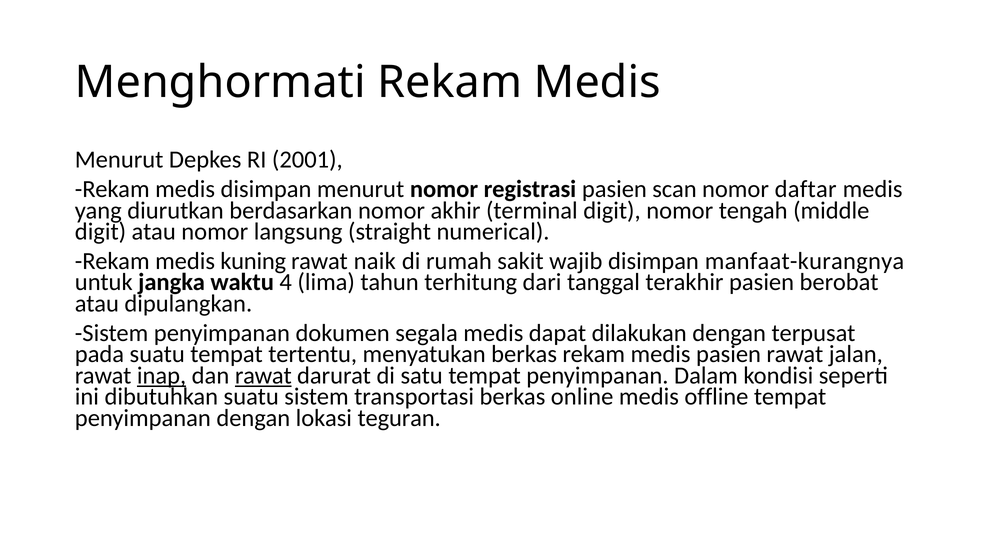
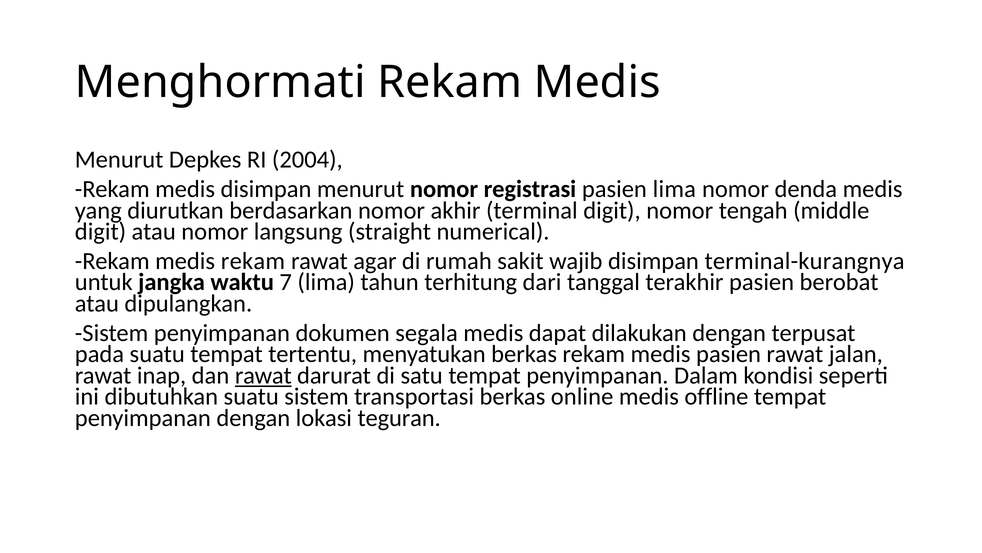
2001: 2001 -> 2004 (307, 160)
pasien scan: scan -> lima (674, 189)
daftar: daftar -> denda (806, 189)
medis kuning: kuning -> rekam (253, 261)
naik: naik -> agar (375, 261)
manfaat-kurangnya: manfaat-kurangnya -> terminal-kurangnya (805, 261)
4: 4 -> 7 (286, 282)
inap underline: present -> none (162, 375)
